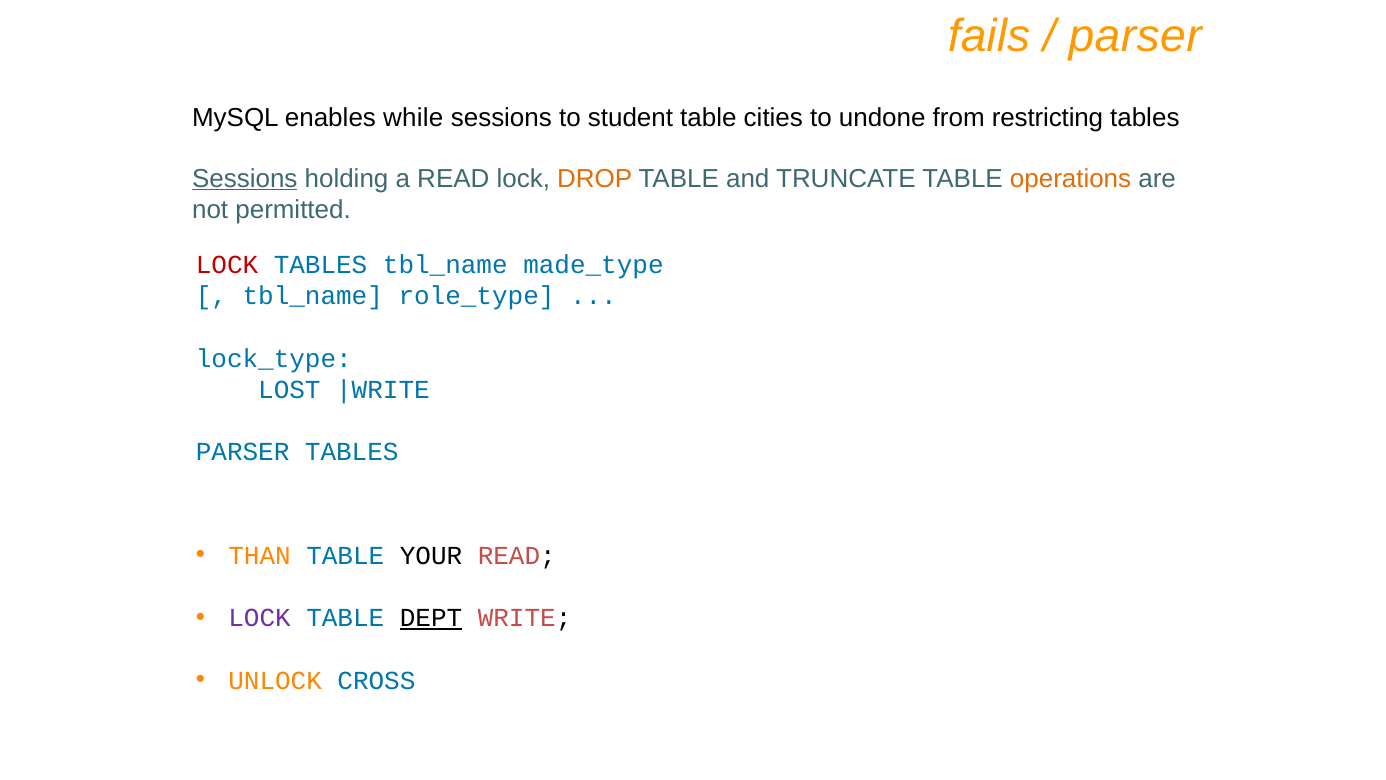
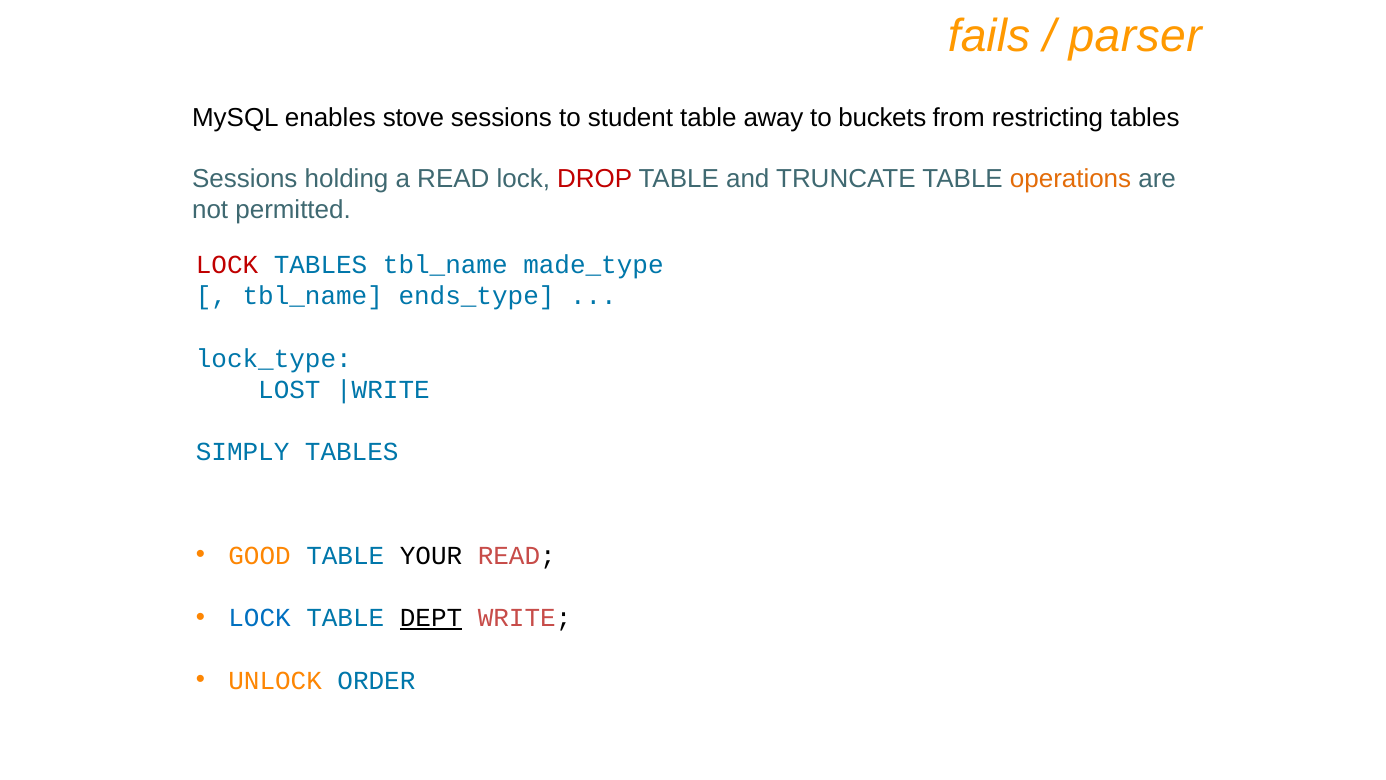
while: while -> stove (413, 118)
cities: cities -> away (773, 118)
undone: undone -> buckets (882, 118)
Sessions underline: present -> none (245, 178)
DROP colour: orange -> red (595, 178)
role_type: role_type -> ends_type (476, 296)
PARSER: PARSER -> SIMPLY (243, 452)
THAN: THAN -> GOOD (260, 555)
LOCK colour: purple -> blue (260, 618)
CROSS: CROSS -> ORDER (376, 680)
